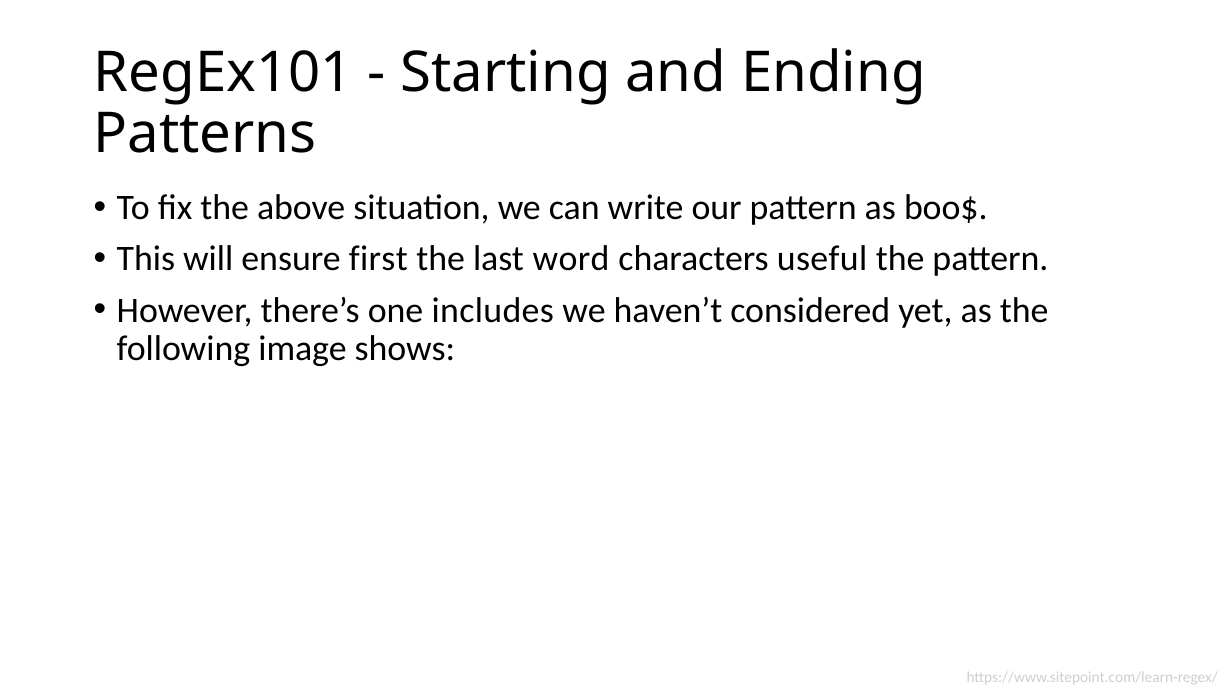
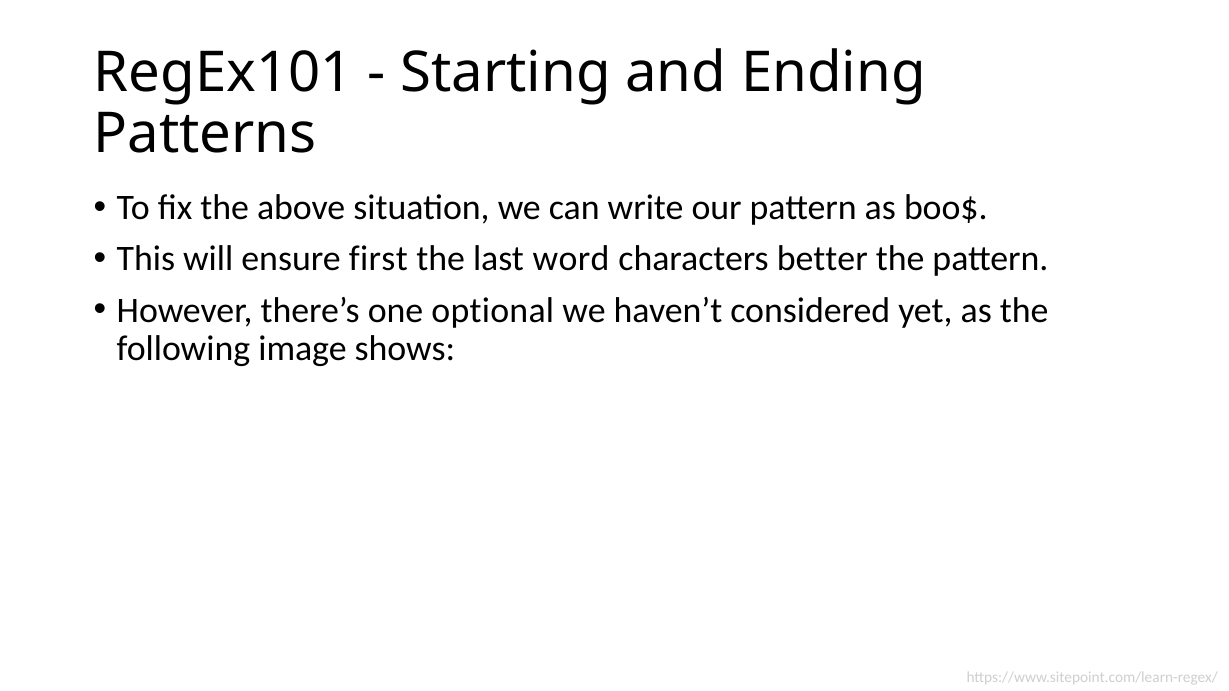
useful: useful -> better (822, 259)
includes: includes -> optional (493, 311)
